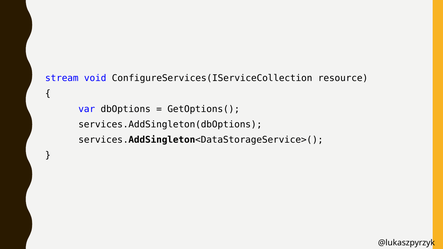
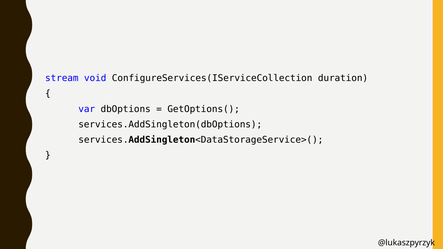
resource: resource -> duration (343, 78)
